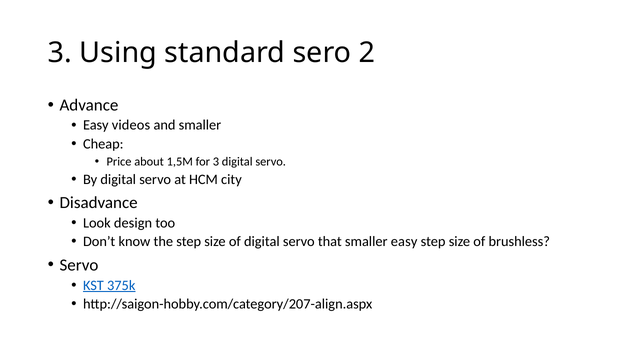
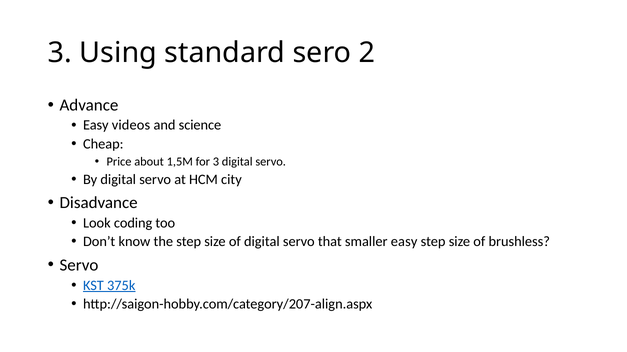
and smaller: smaller -> science (200, 125)
design: design -> coding (133, 223)
